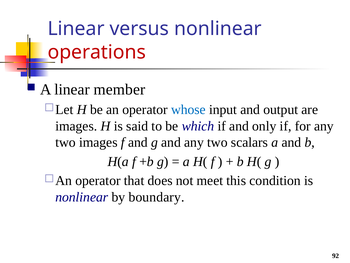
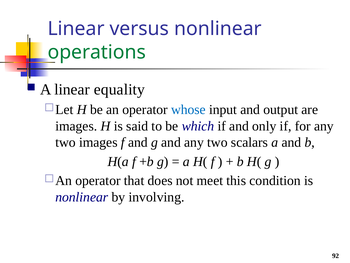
operations colour: red -> green (97, 52)
member: member -> equality (119, 89)
boundary: boundary -> involving (157, 197)
